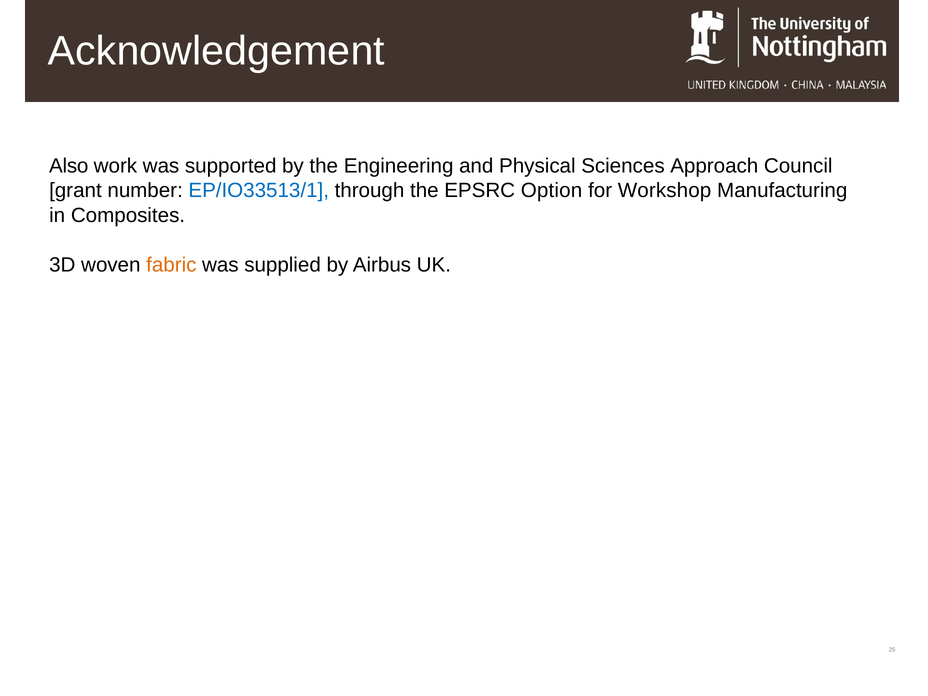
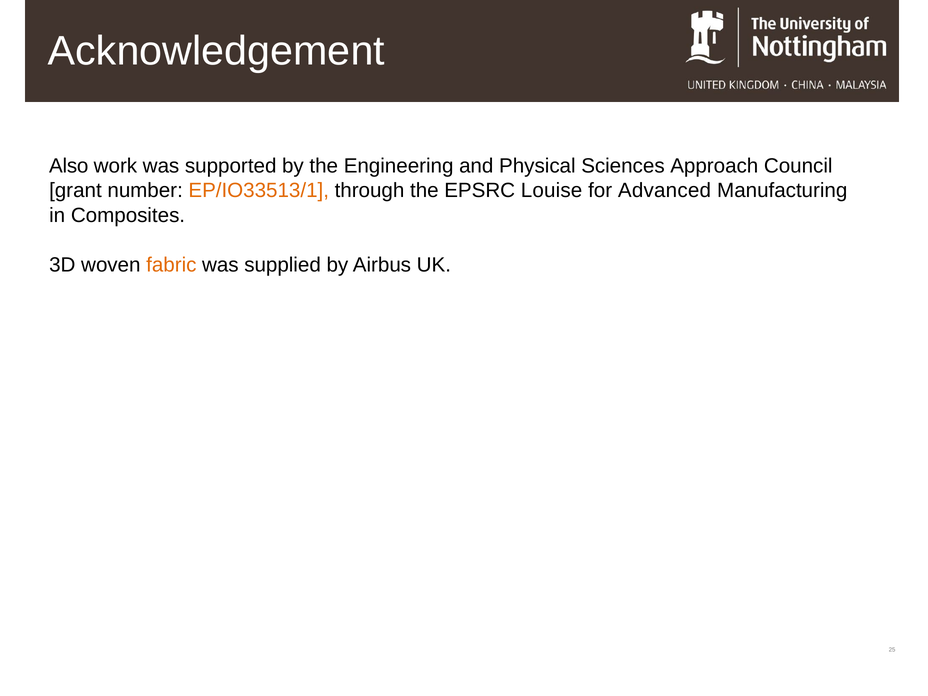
EP/IO33513/1 colour: blue -> orange (259, 191)
Option: Option -> Louise (552, 191)
Workshop: Workshop -> Advanced (665, 191)
